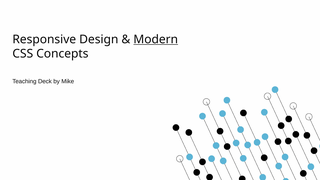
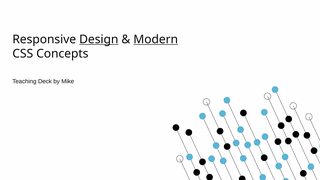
Design underline: none -> present (99, 39)
